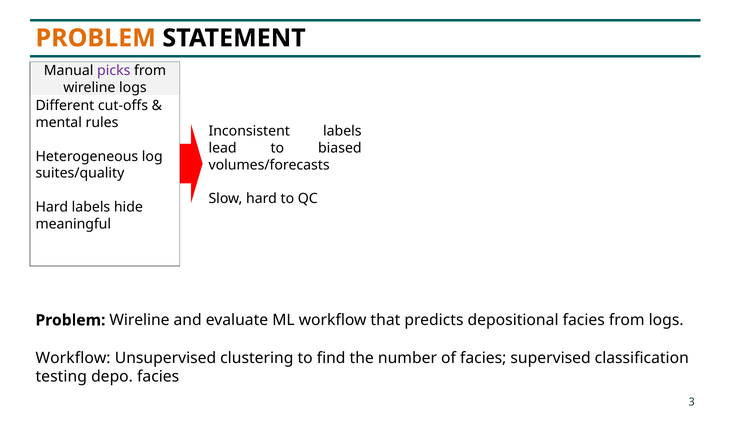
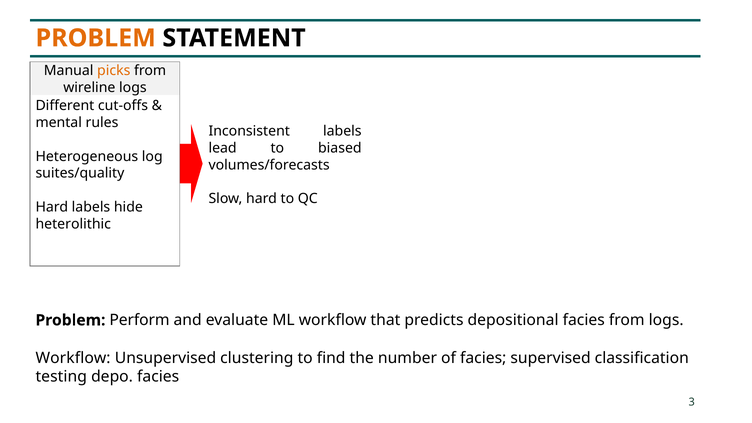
picks colour: purple -> orange (114, 71)
meaningful: meaningful -> heterolithic (73, 224)
Problem Wireline: Wireline -> Perform (140, 320)
